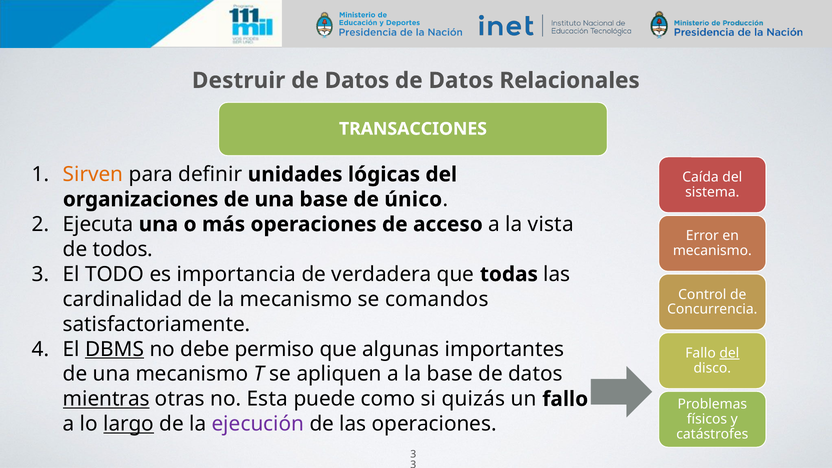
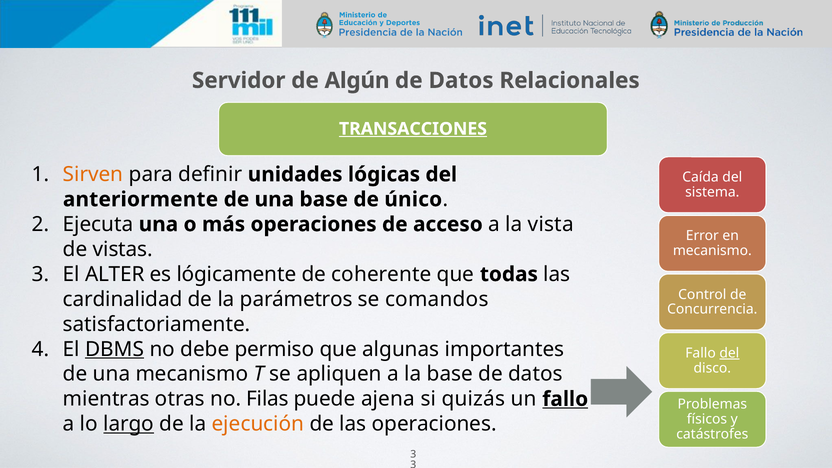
Destruir: Destruir -> Servidor (239, 80)
Datos: Datos -> Algún (357, 80)
TRANSACCIONES underline: none -> present (413, 129)
organizaciones: organizaciones -> anteriormente (140, 199)
todos: todos -> vistas (123, 249)
TODO: TODO -> ALTER (115, 274)
importancia: importancia -> lógicamente (236, 274)
verdadera: verdadera -> coherente (381, 274)
la mecanismo: mecanismo -> parámetros (296, 299)
mientras underline: present -> none (106, 399)
Esta: Esta -> Filas (267, 399)
como: como -> ajena (388, 399)
fallo underline: none -> present (565, 399)
ejecución colour: purple -> orange (258, 424)
